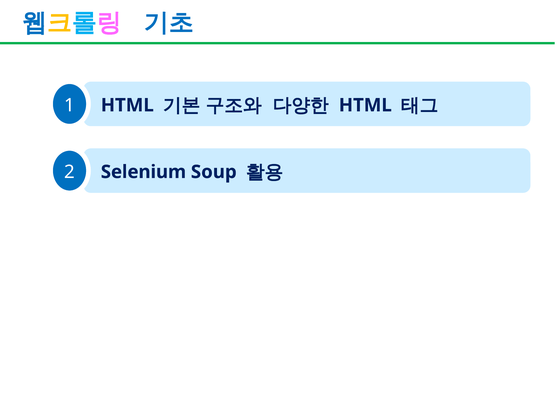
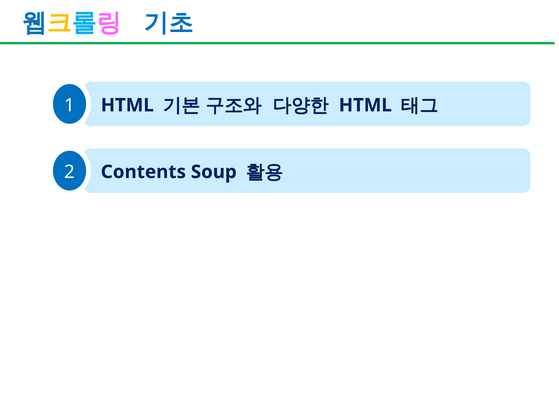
Selenium: Selenium -> Contents (143, 172)
